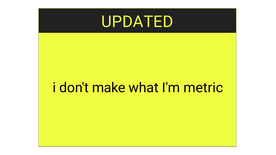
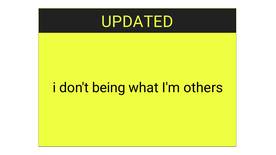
make: make -> being (109, 88)
metric: metric -> others (203, 88)
